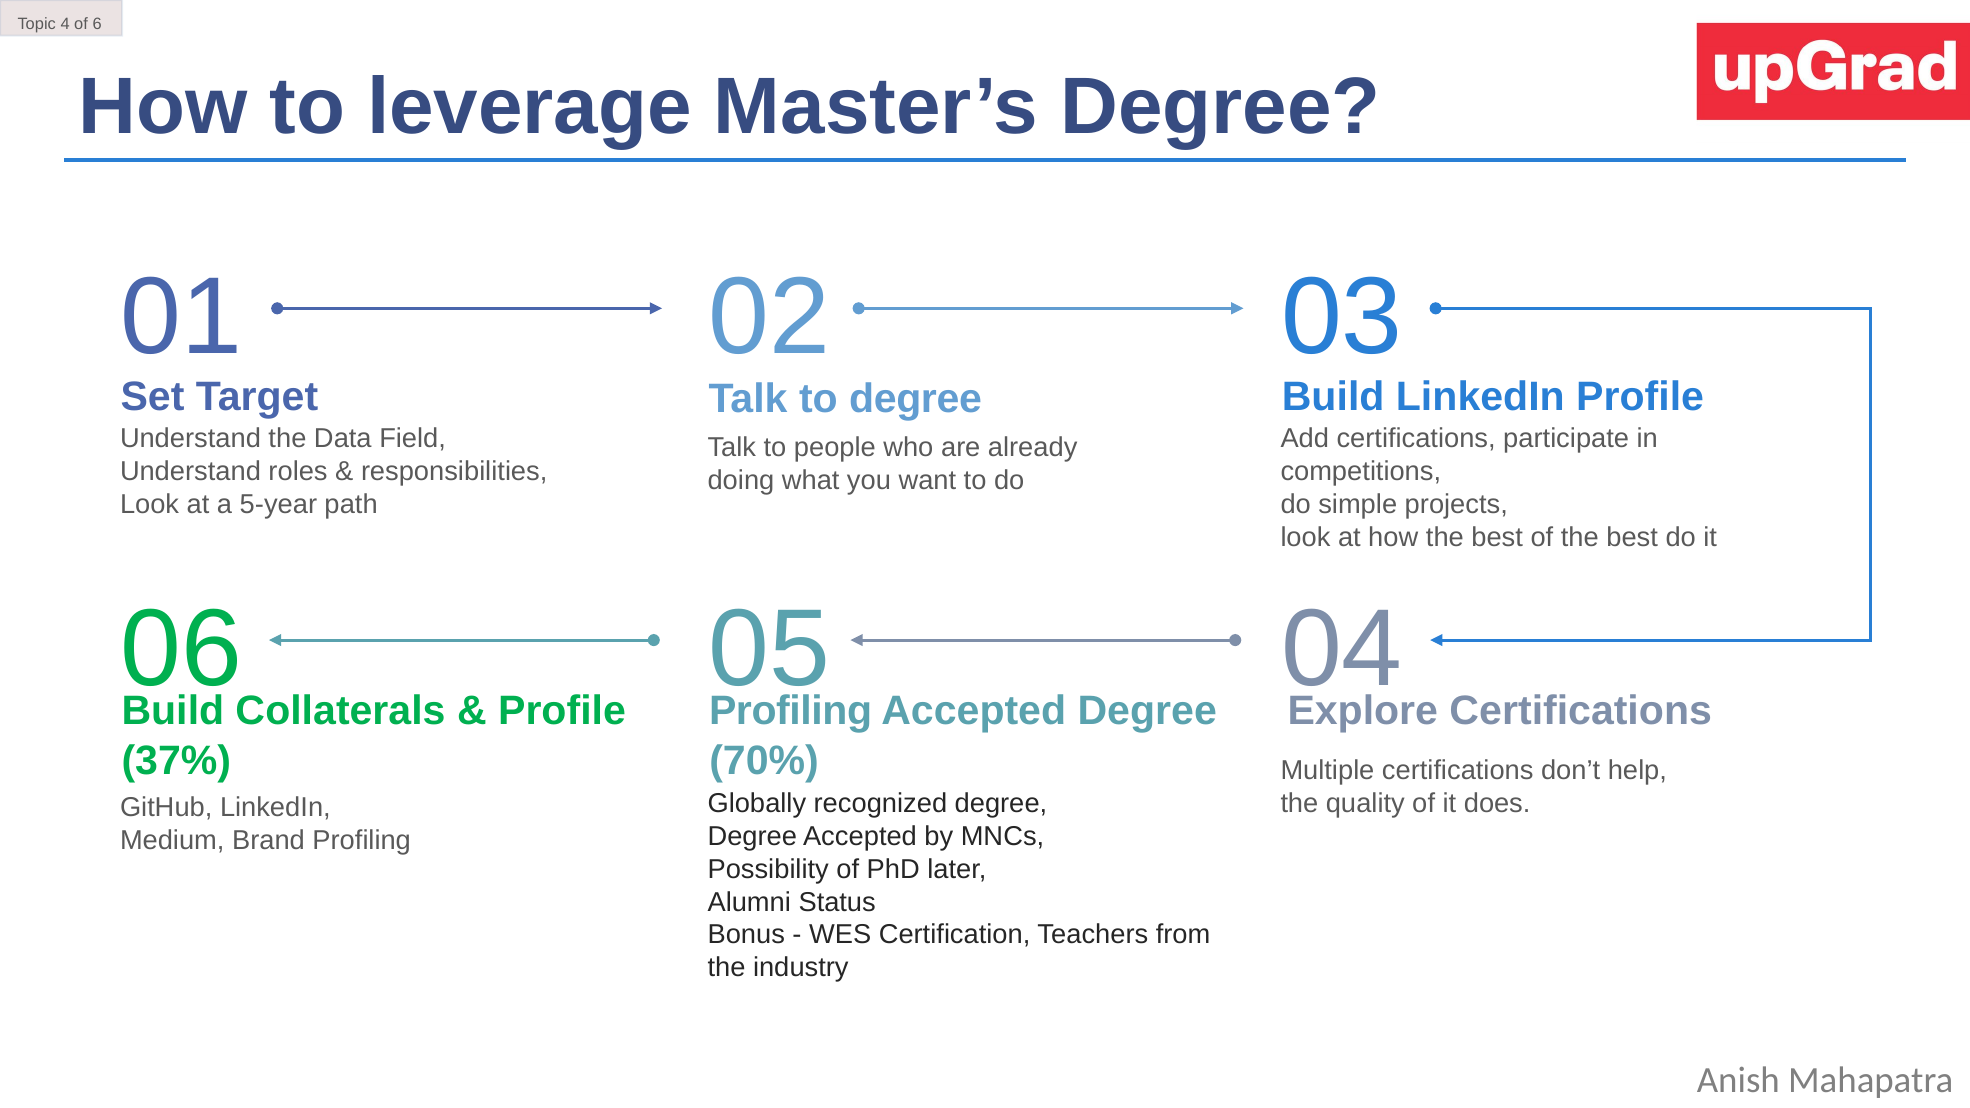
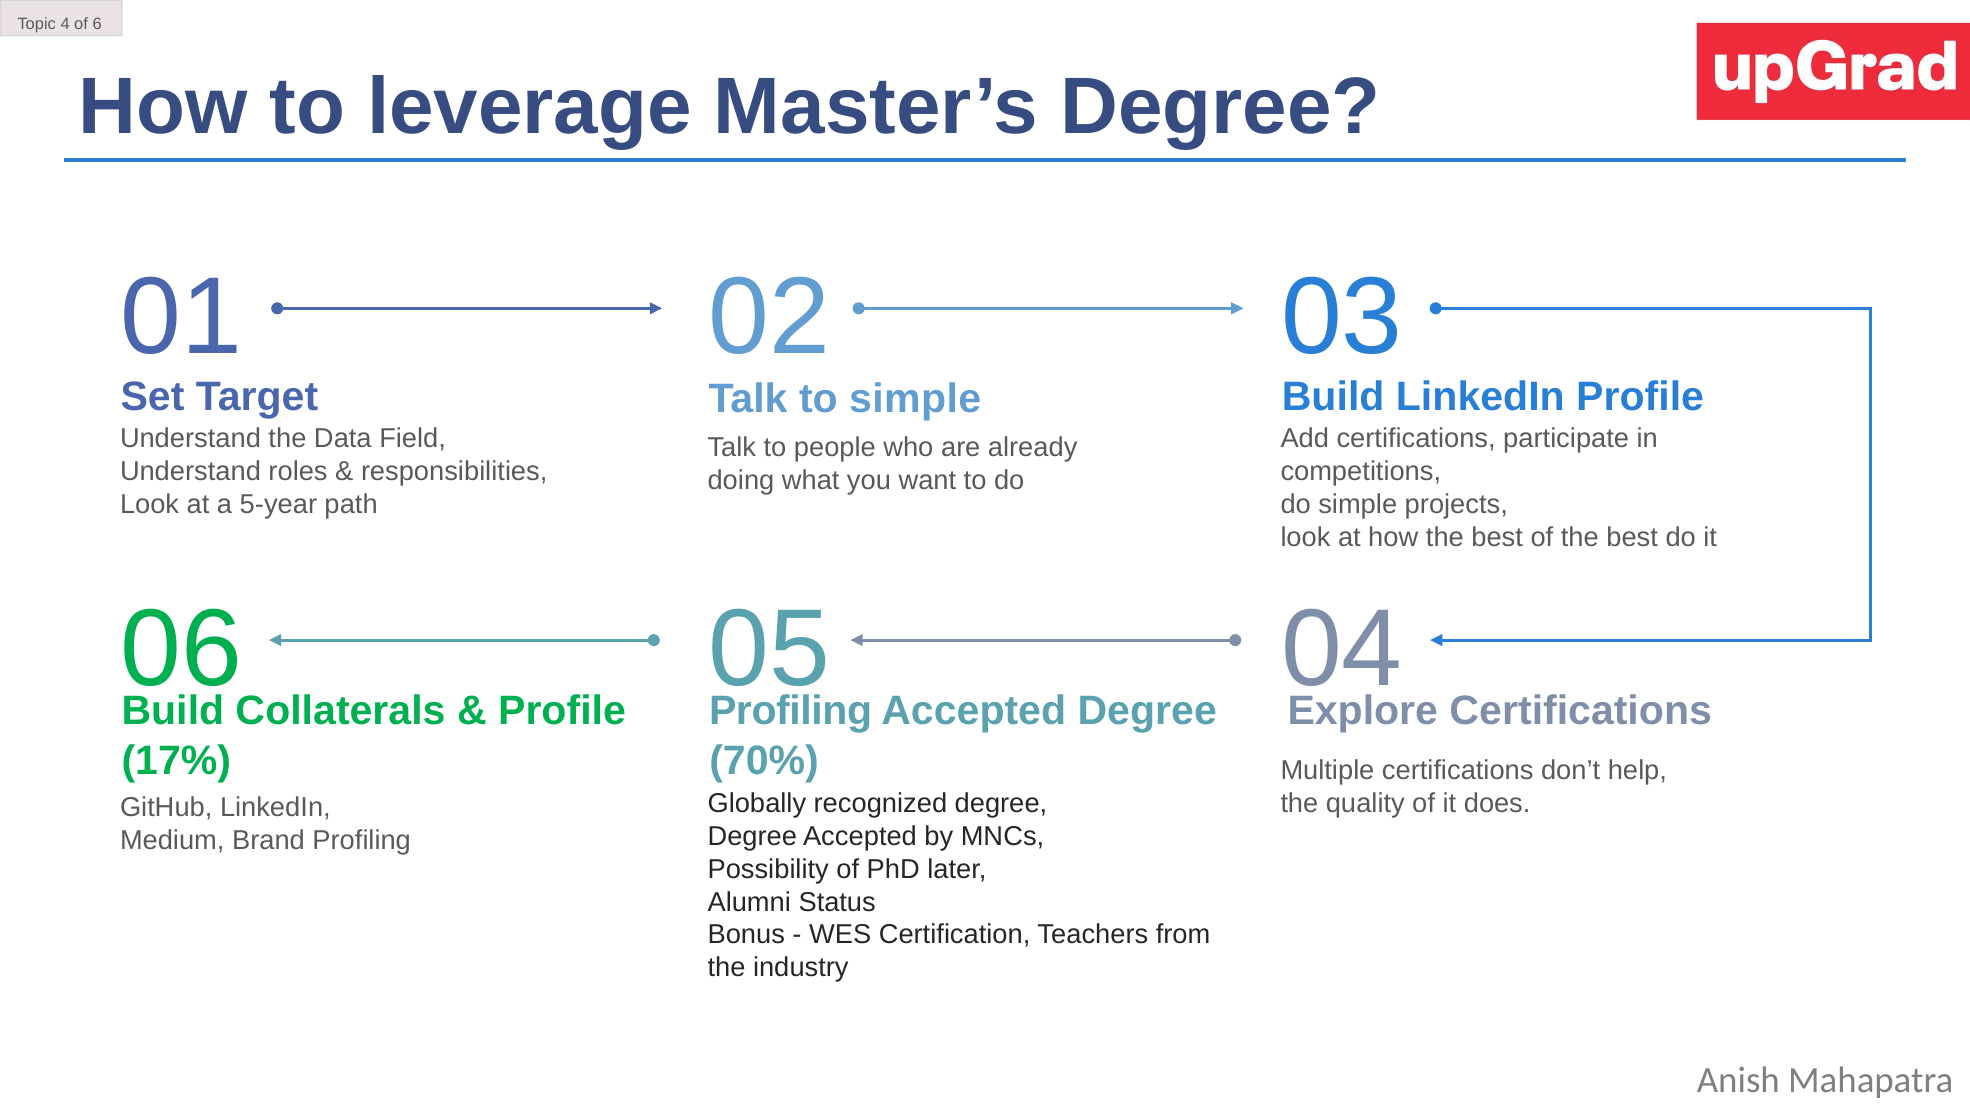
to degree: degree -> simple (915, 399)
37%: 37% -> 17% (176, 761)
